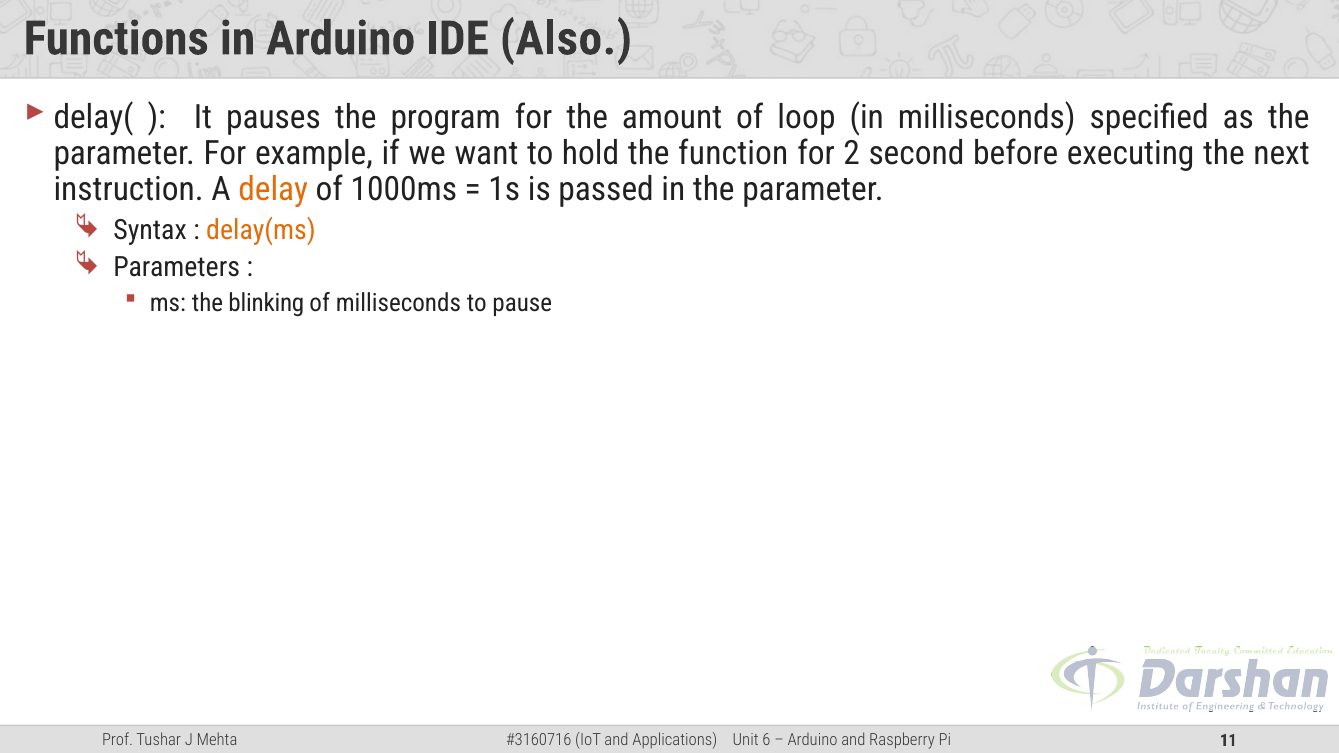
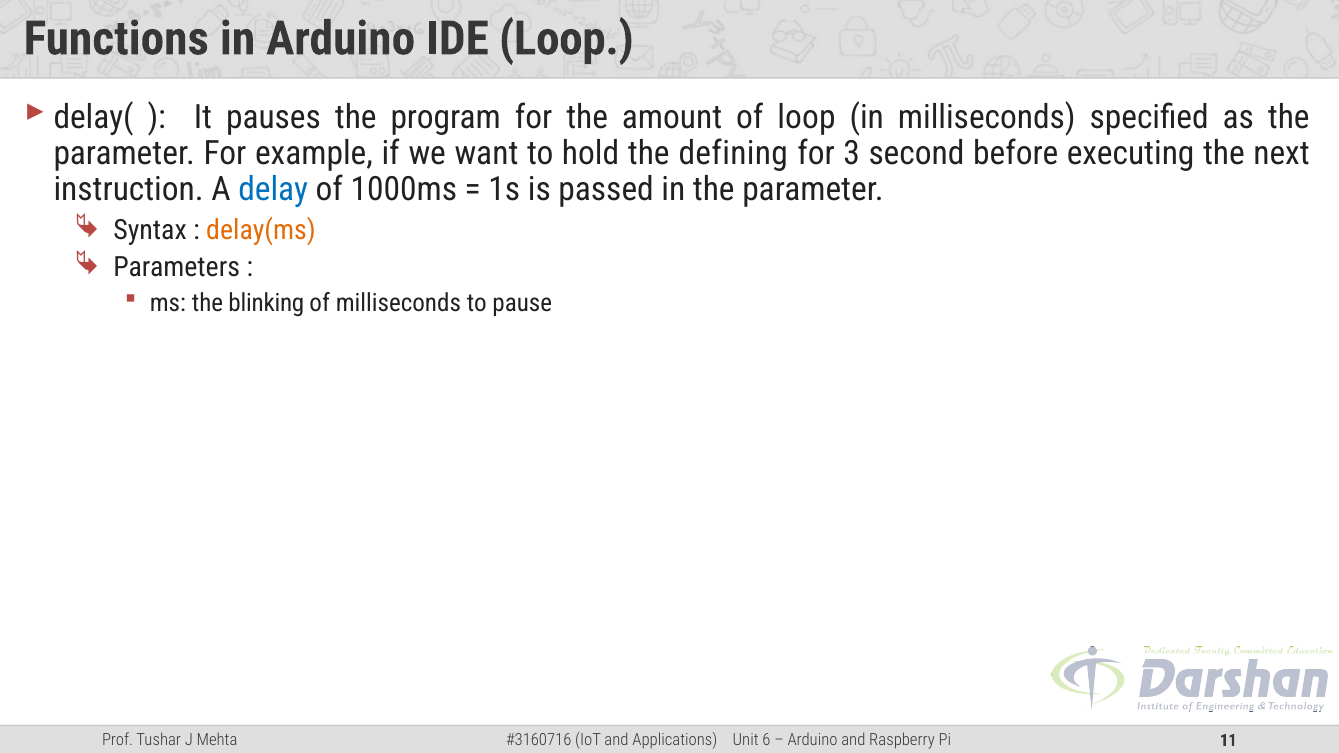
IDE Also: Also -> Loop (566, 39)
function: function -> defining (733, 154)
2: 2 -> 3 (852, 154)
delay colour: orange -> blue (273, 190)
